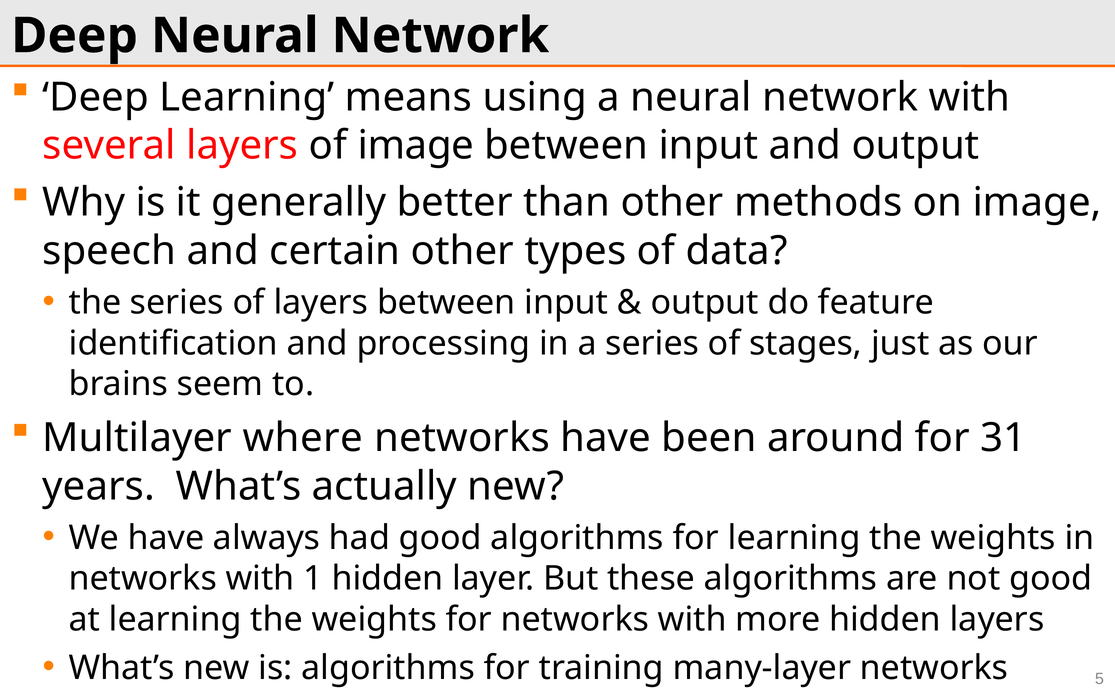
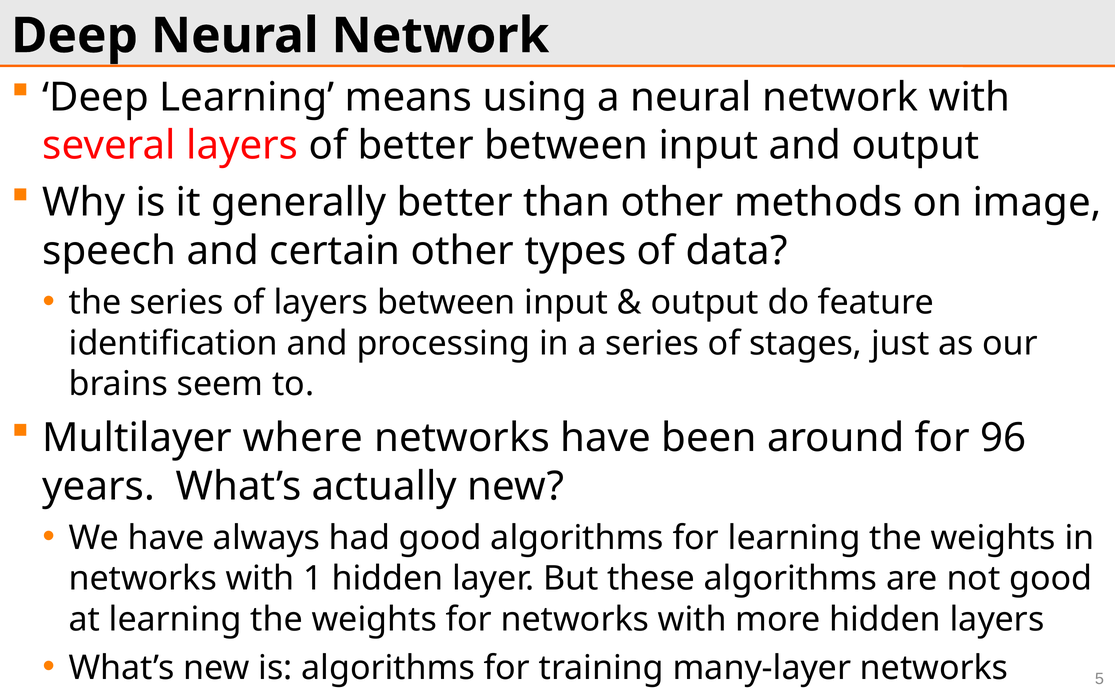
of image: image -> better (416, 146)
31: 31 -> 96 (1003, 438)
